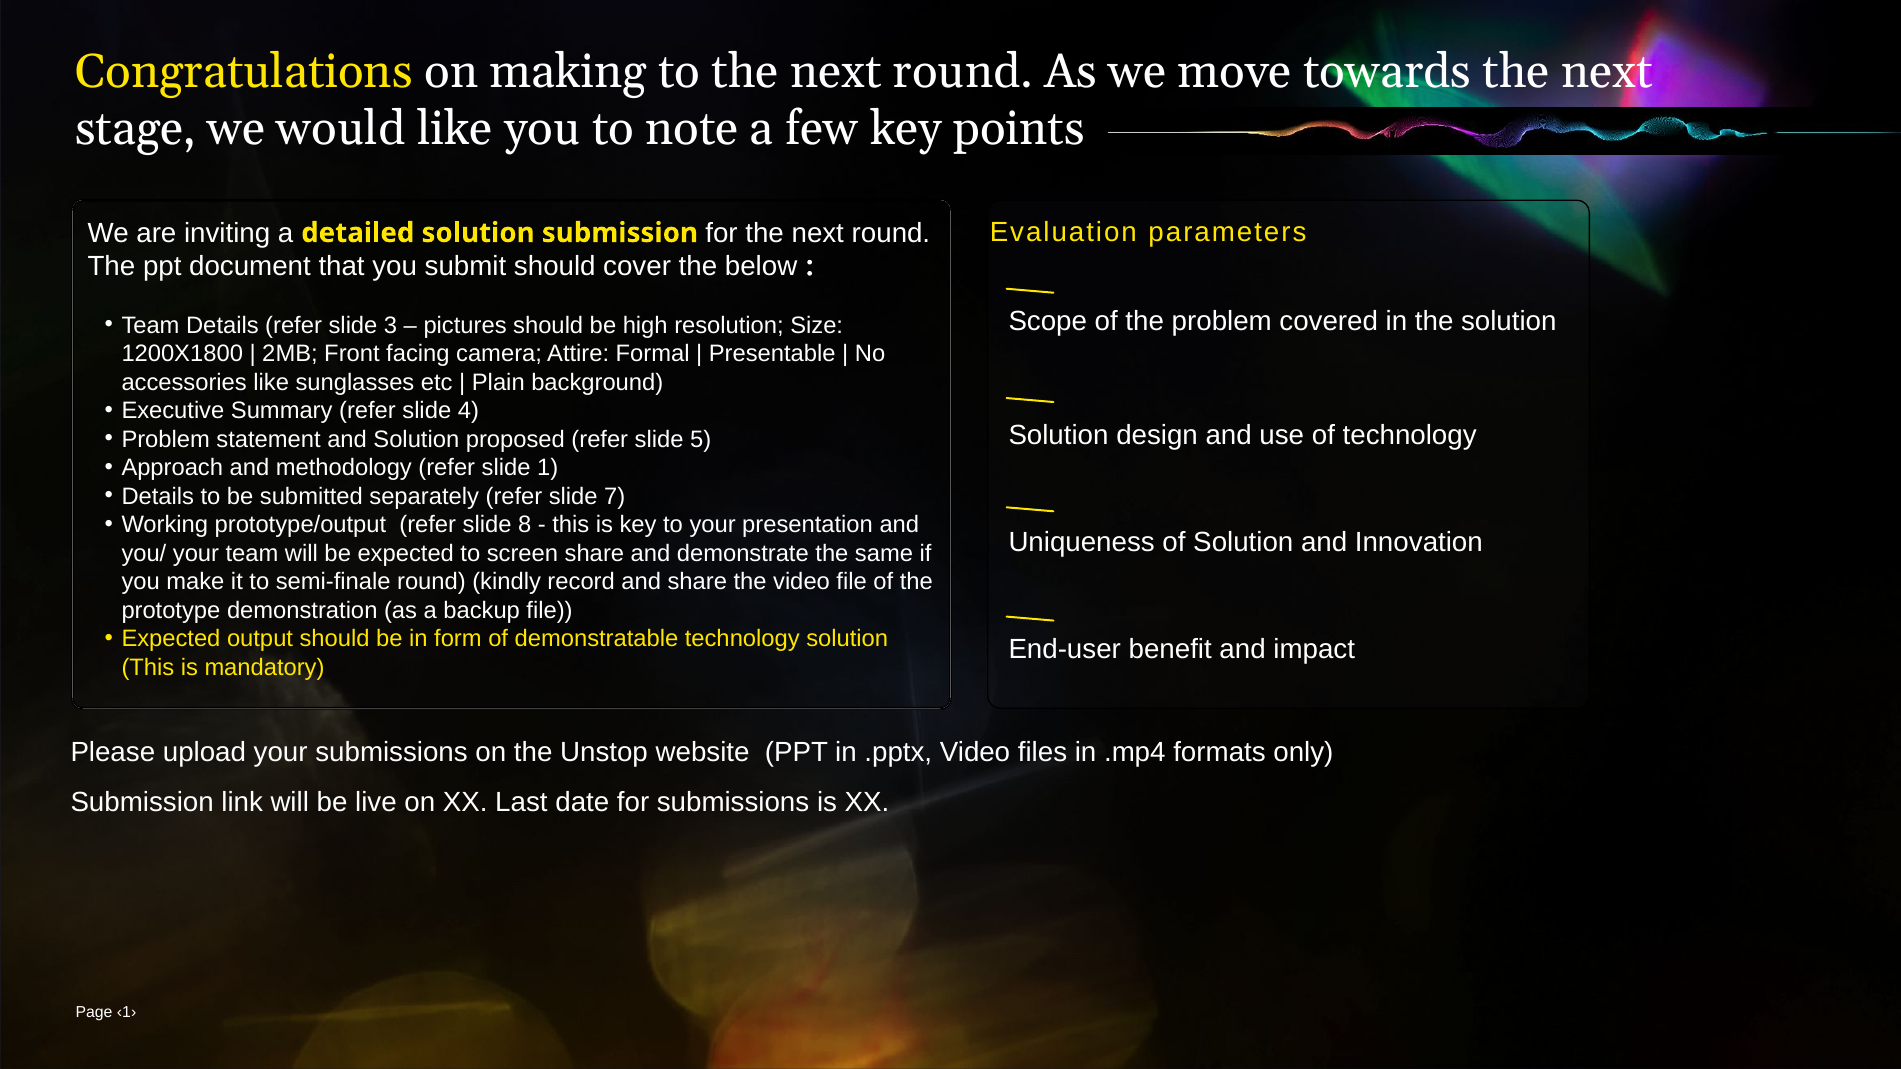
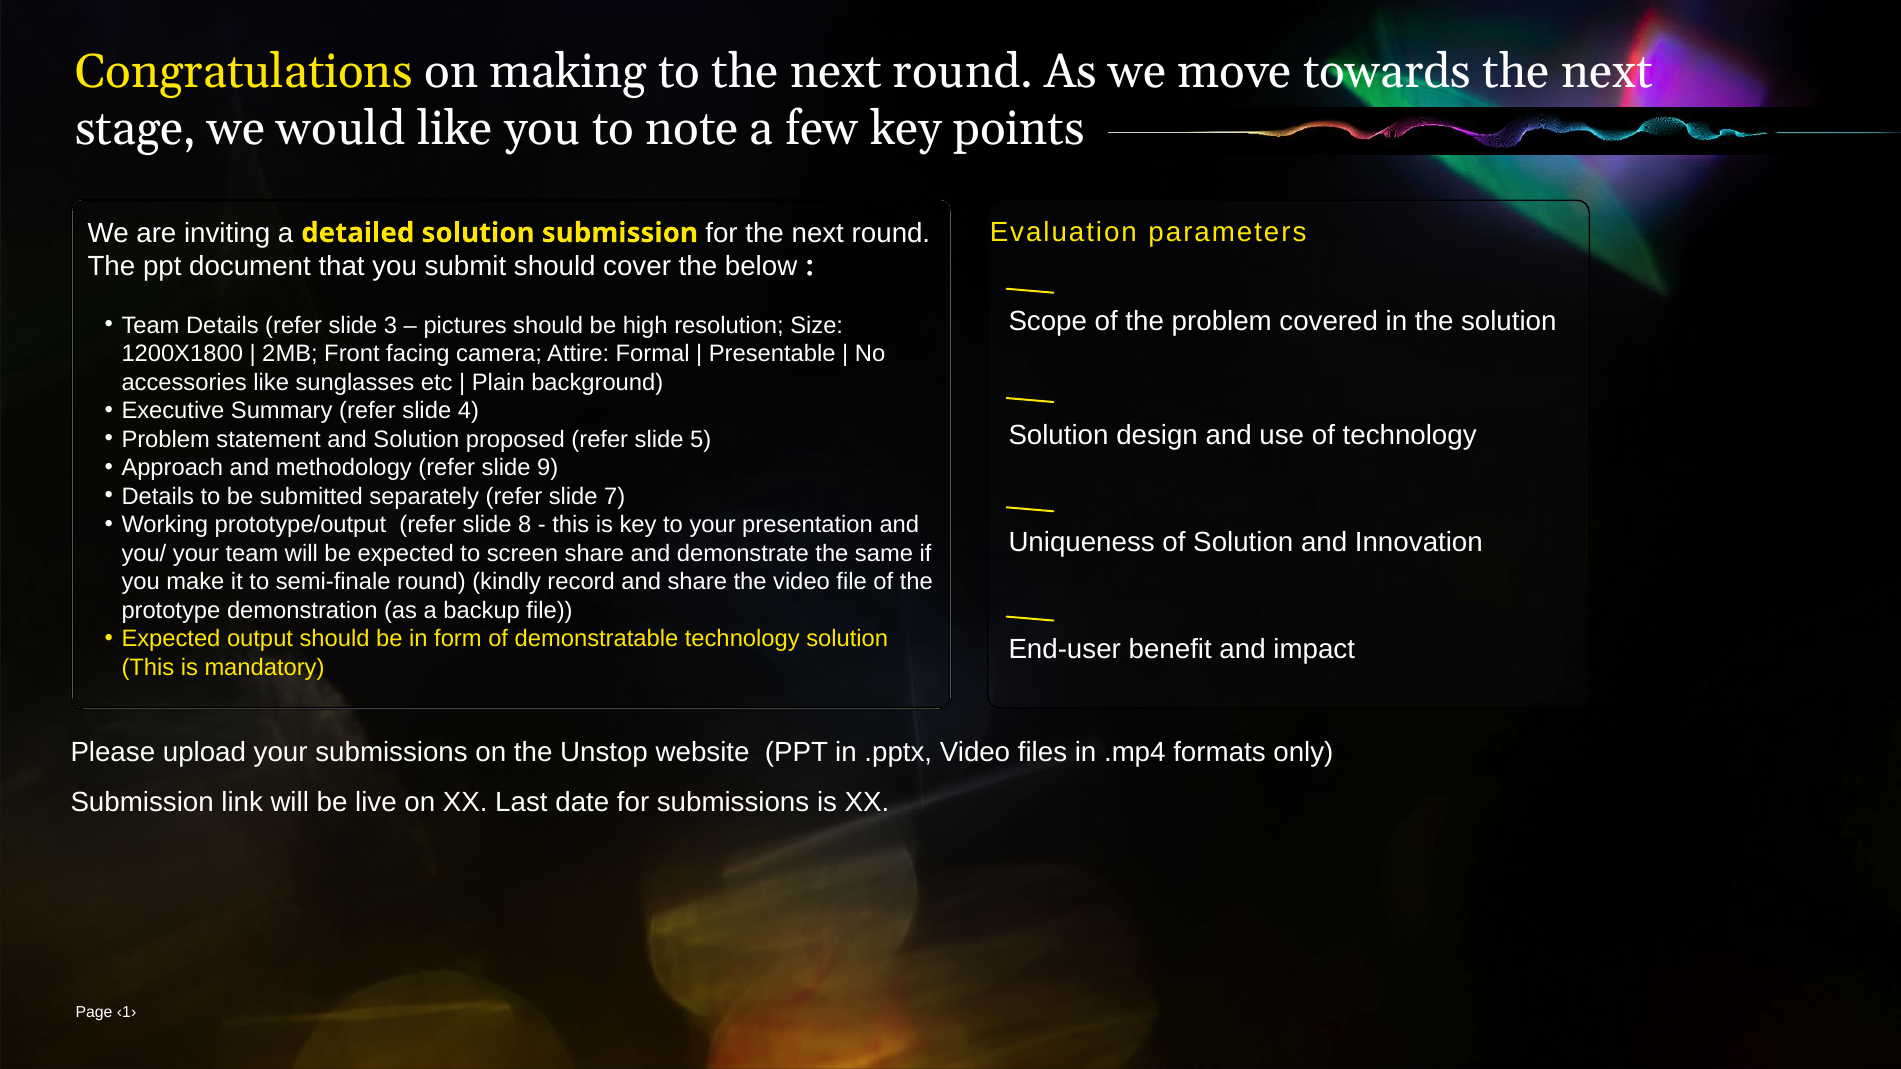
1: 1 -> 9 (548, 468)
